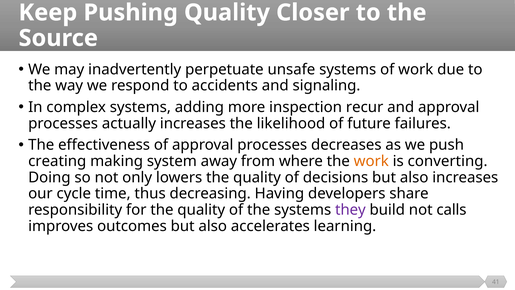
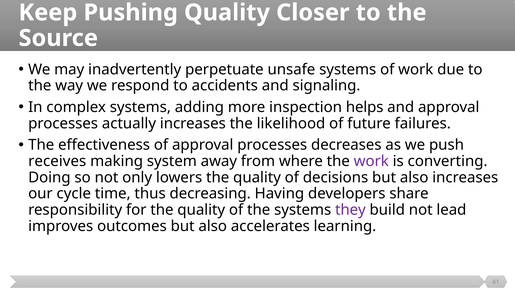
recur: recur -> helps (365, 107)
creating: creating -> receives (57, 161)
work colour: orange -> purple (371, 161)
calls: calls -> lead (451, 210)
